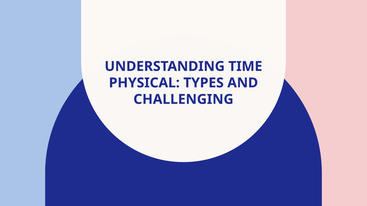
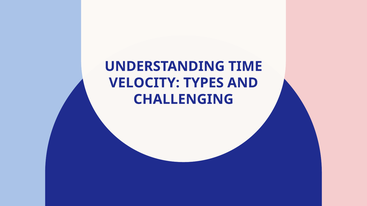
PHYSICAL: PHYSICAL -> VELOCITY (144, 83)
